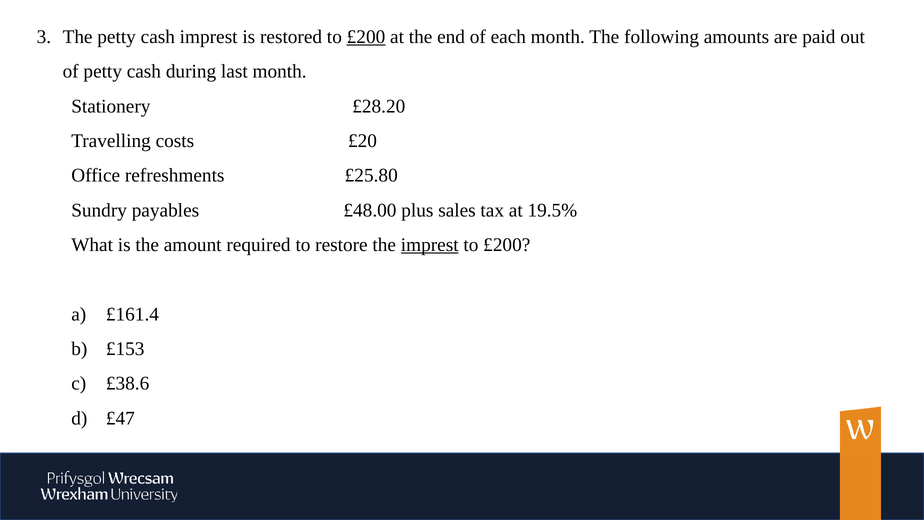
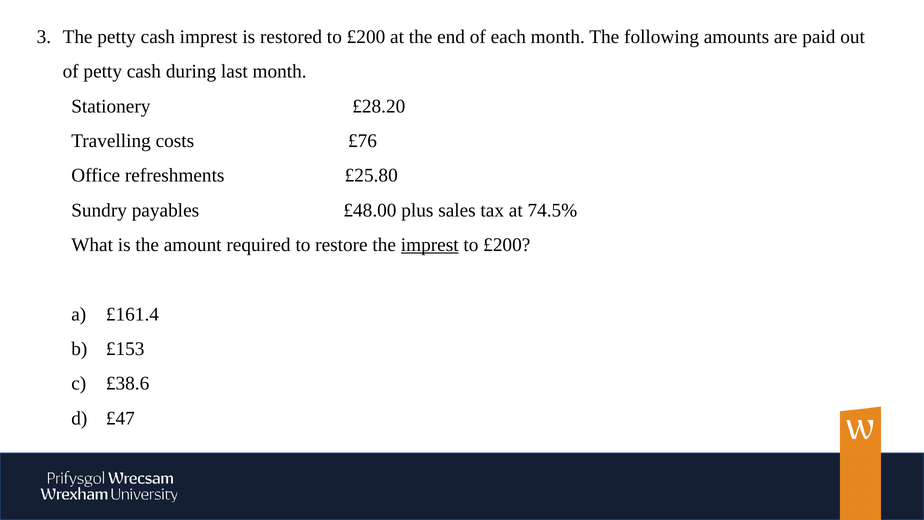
£200 underline: present -> none (366, 37)
£20: £20 -> £76 (363, 141)
19.5%: 19.5% -> 74.5% (552, 210)
